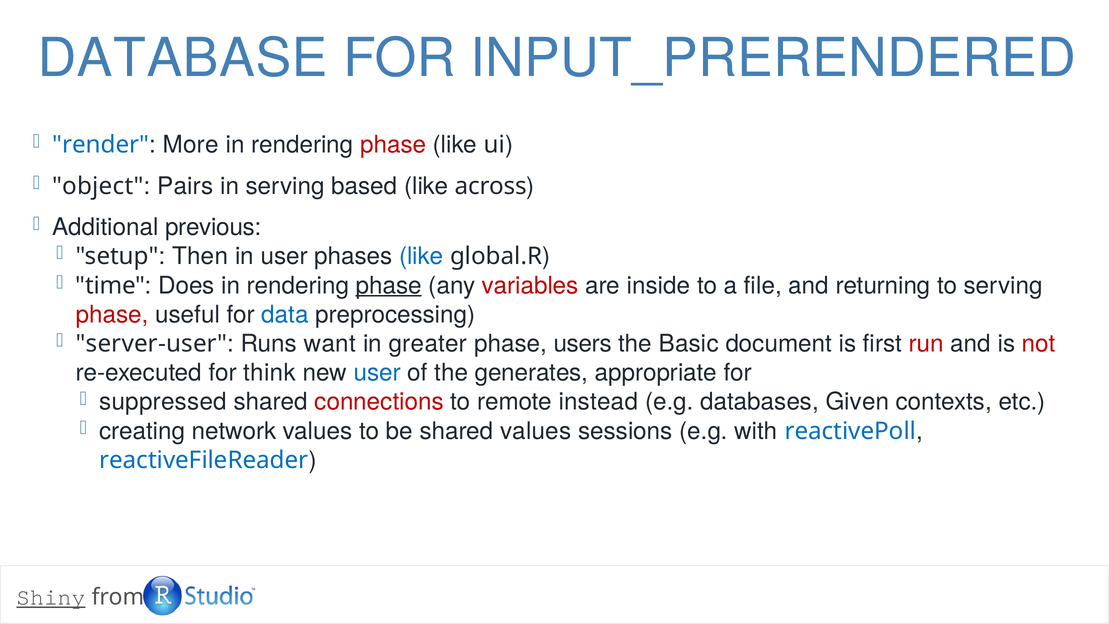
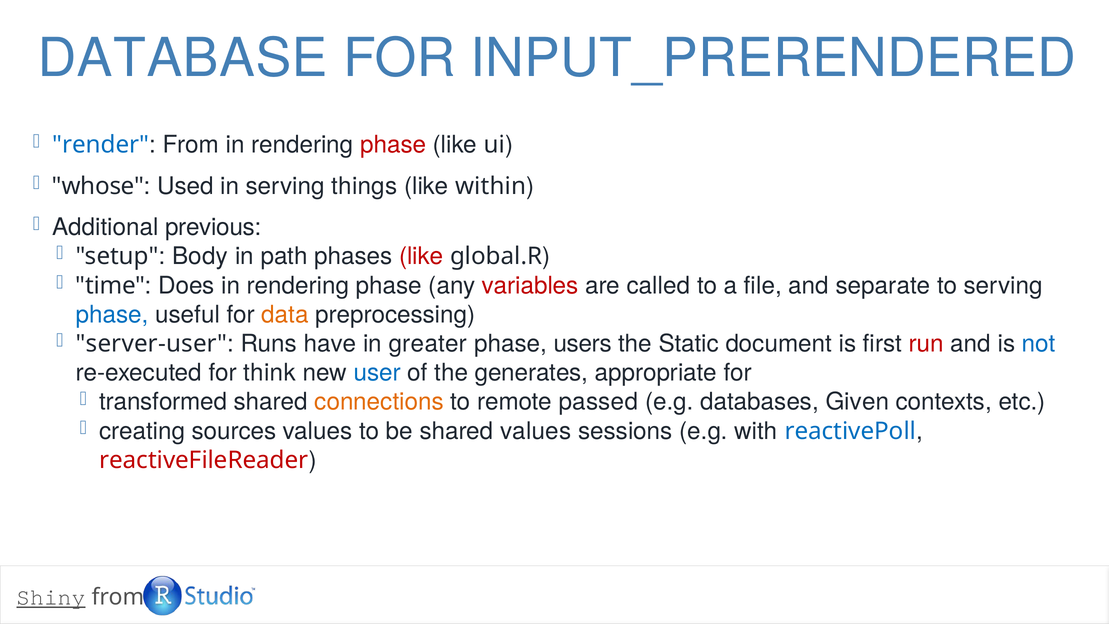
More: More -> From (191, 145)
object: object -> whose (98, 186)
Pairs: Pairs -> Used (185, 186)
based: based -> things (364, 186)
across: across -> within (491, 186)
Then: Then -> Body (200, 256)
in user: user -> path (284, 256)
like colour: blue -> red (421, 256)
phase underline: present -> none (389, 285)
inside: inside -> called (659, 285)
returning: returning -> separate (883, 285)
phase colour: red -> blue (112, 315)
data colour: blue -> orange (285, 315)
want: want -> have (330, 344)
Basic: Basic -> Static (689, 344)
not colour: red -> blue (1039, 344)
suppressed: suppressed -> transformed (163, 402)
connections colour: red -> orange (379, 402)
instead: instead -> passed (598, 402)
network: network -> sources (234, 431)
reactiveFileReader colour: blue -> red (204, 460)
